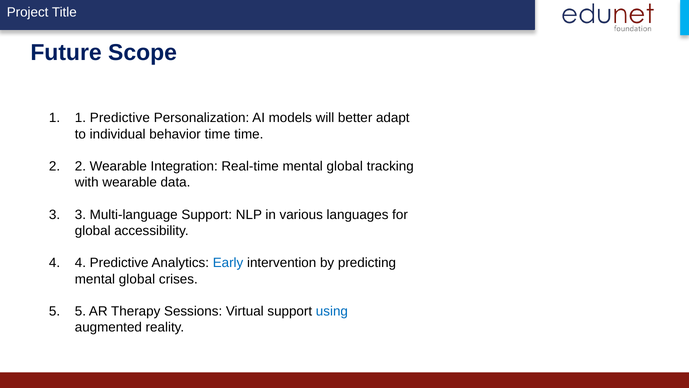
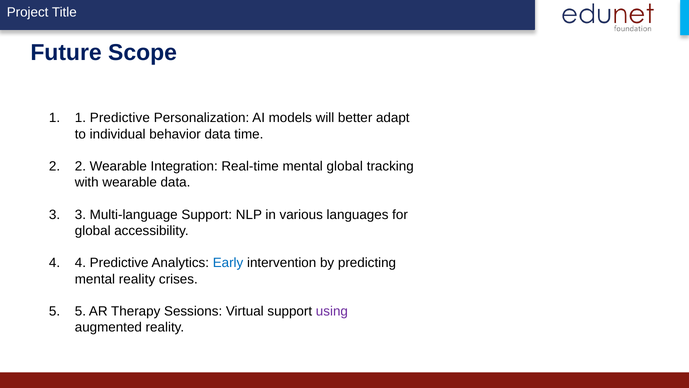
behavior time: time -> data (218, 134)
global: global -> reality (137, 279)
using colour: blue -> purple (332, 311)
